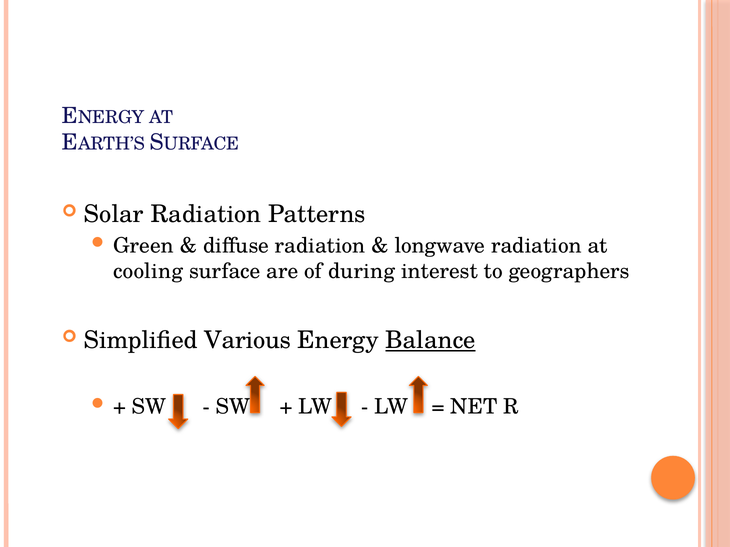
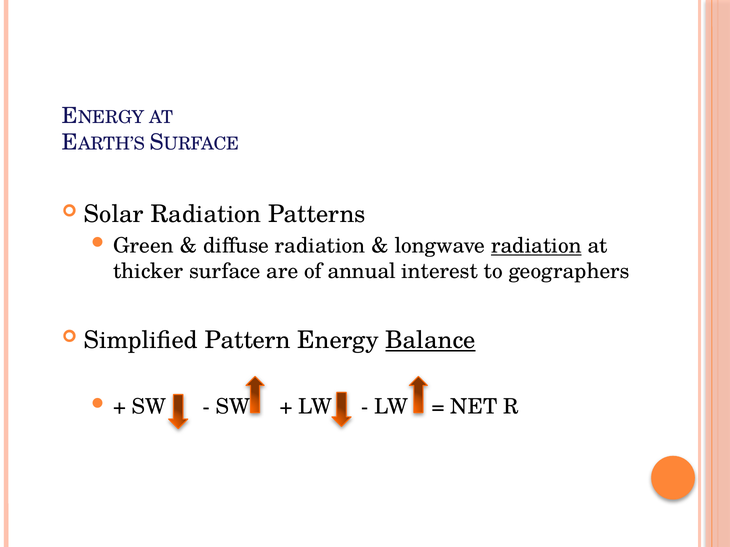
radiation underline: none -> present (536, 246)
cooling: cooling -> thicker (148, 272)
during: during -> annual (362, 272)
Various: Various -> Pattern (248, 340)
